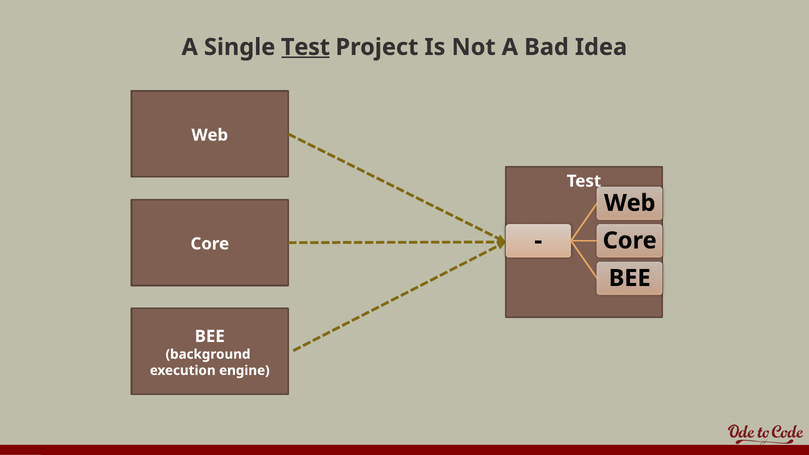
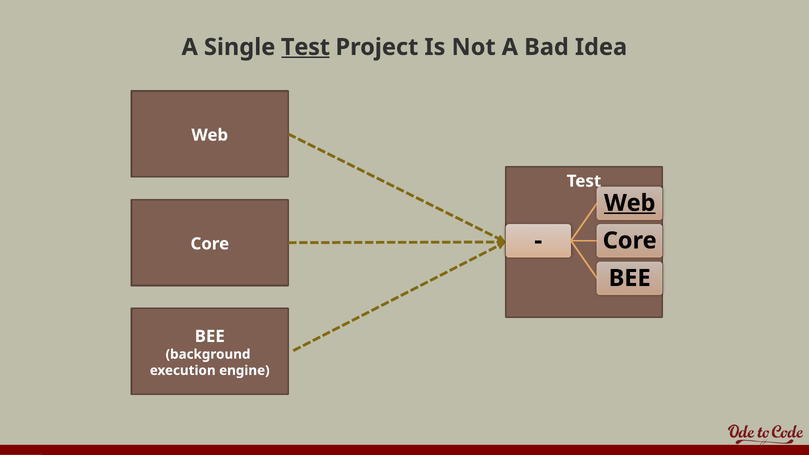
Web underline: none -> present (630, 203)
